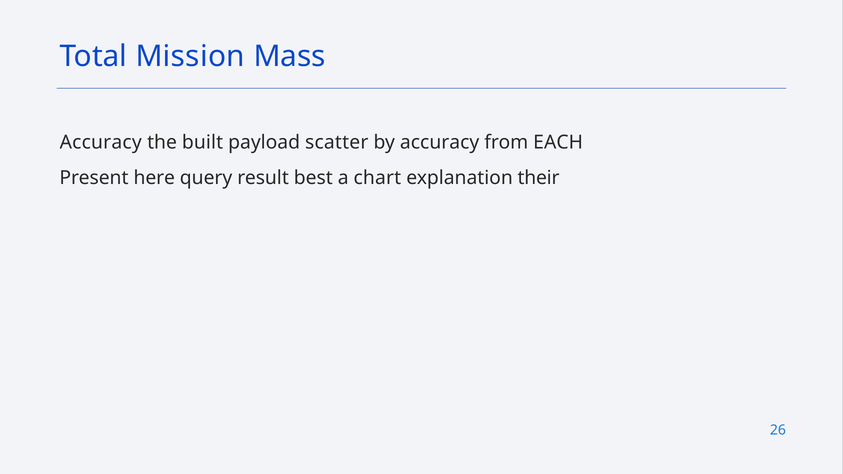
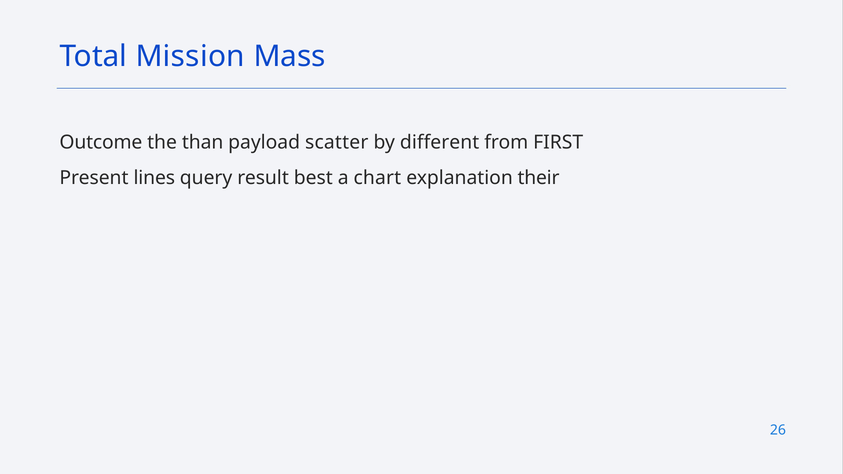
Accuracy: Accuracy -> Outcome (101, 142)
built: built -> than (203, 142)
by accuracy: accuracy -> different (440, 142)
EACH: EACH -> FIRST (558, 142)
here: here -> lines (154, 178)
